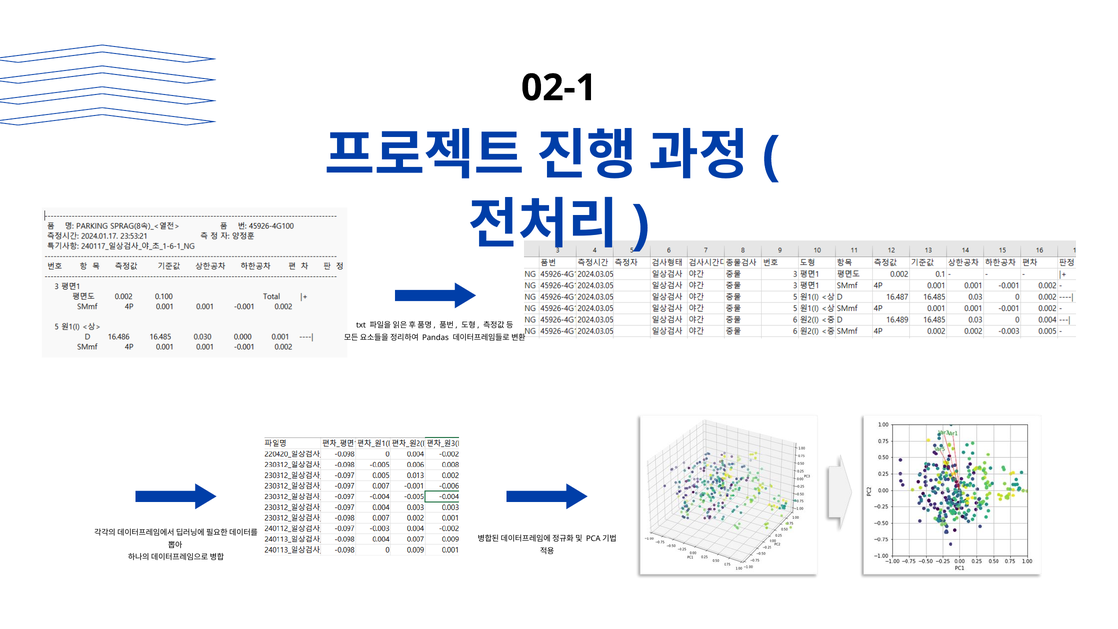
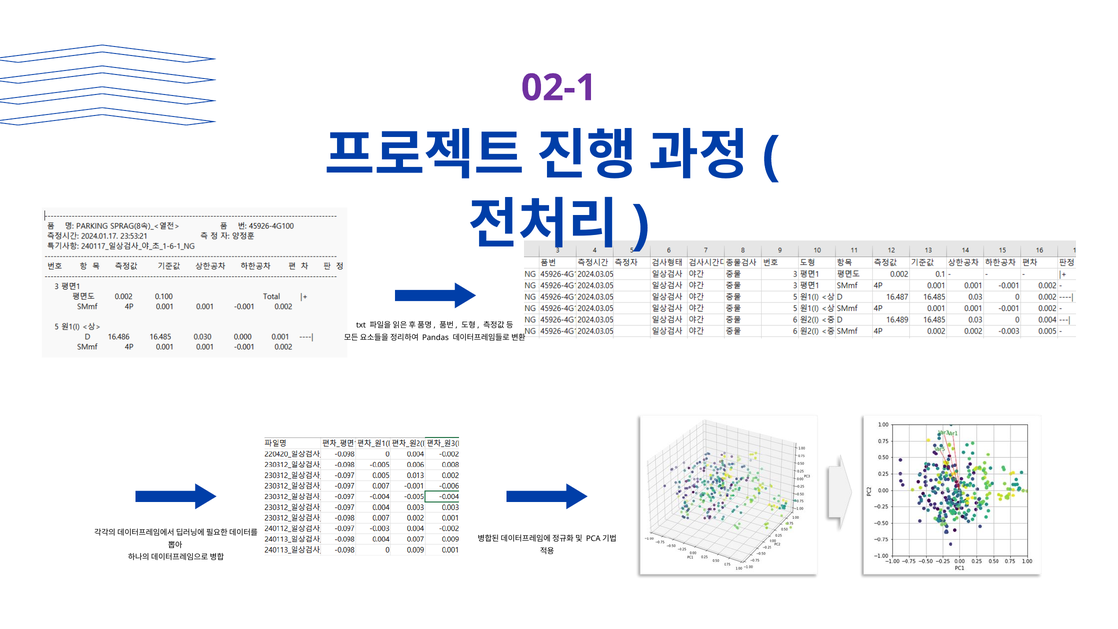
02-1 colour: black -> purple (559, 88)
